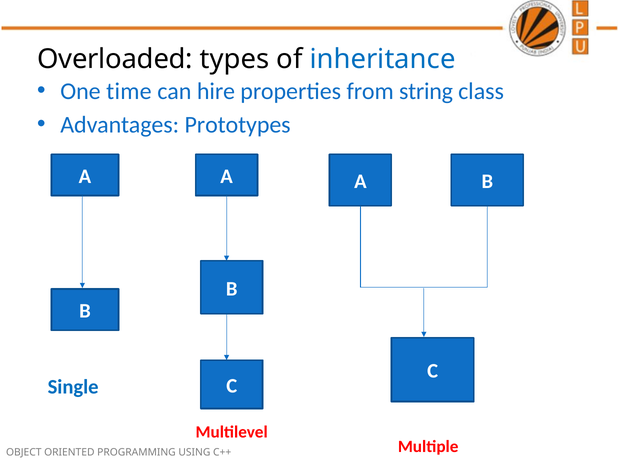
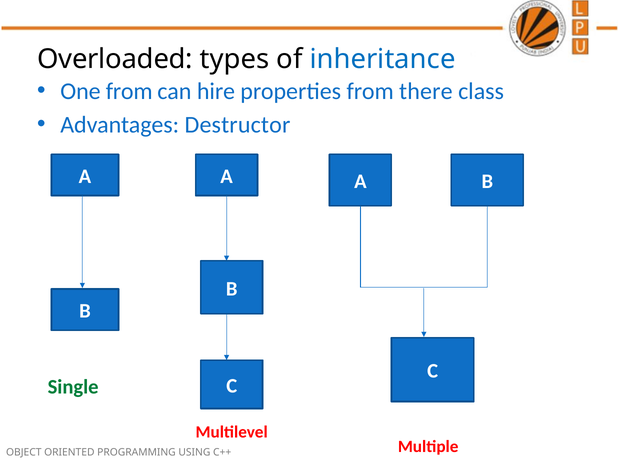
One time: time -> from (129, 91)
string: string -> there (426, 91)
Prototypes: Prototypes -> Destructor (237, 125)
Single colour: blue -> green (73, 388)
